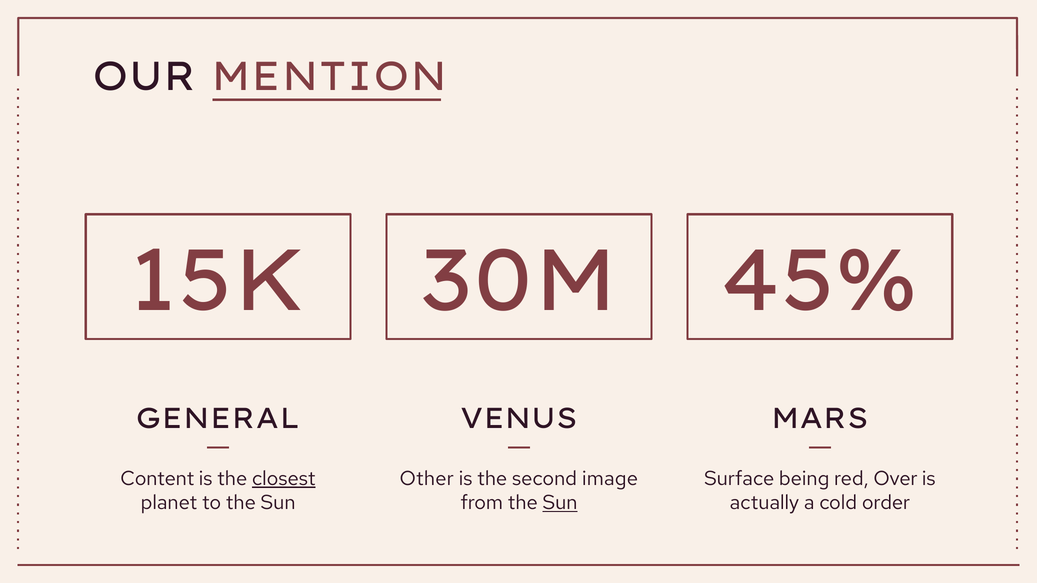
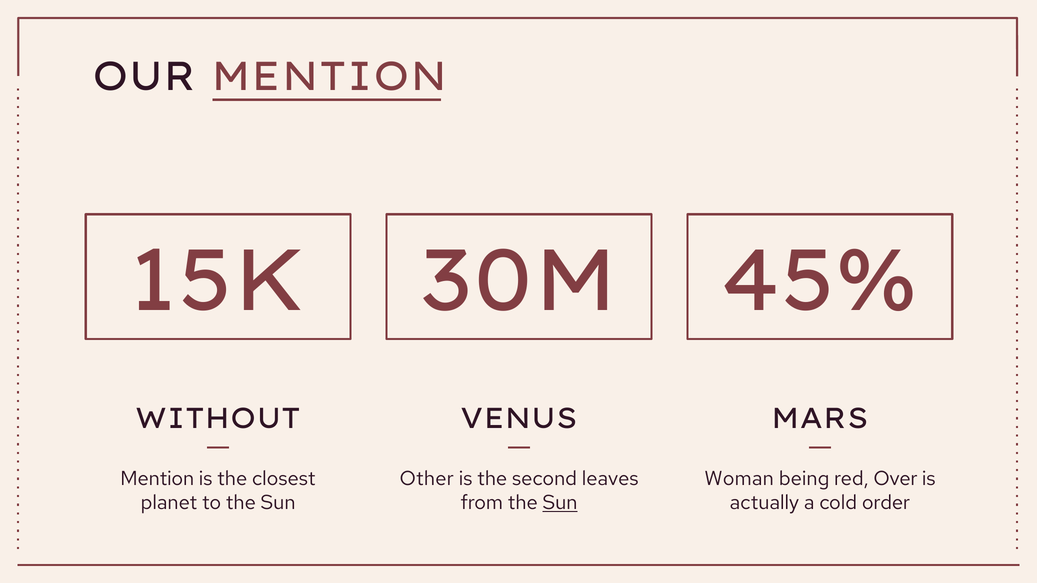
GENERAL: GENERAL -> WITHOUT (218, 419)
Content: Content -> Mention (157, 479)
closest underline: present -> none (284, 479)
image: image -> leaves (610, 479)
Surface: Surface -> Woman (739, 479)
